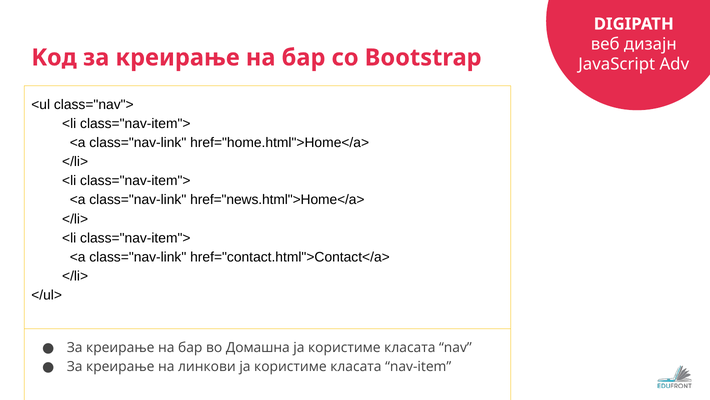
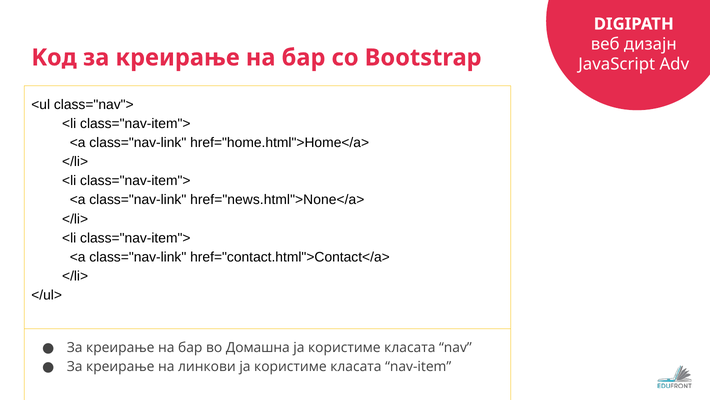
href="news.html">Home</a>: href="news.html">Home</a> -> href="news.html">None</a> (277, 200)
